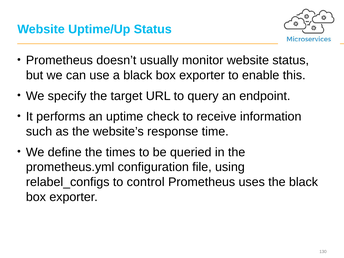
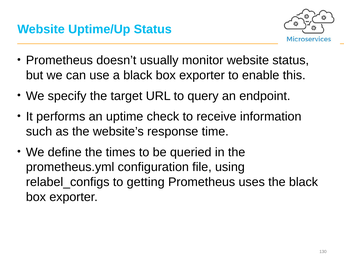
control: control -> getting (146, 182)
